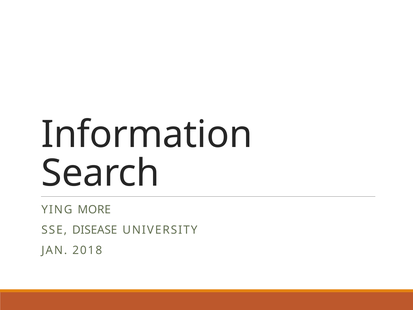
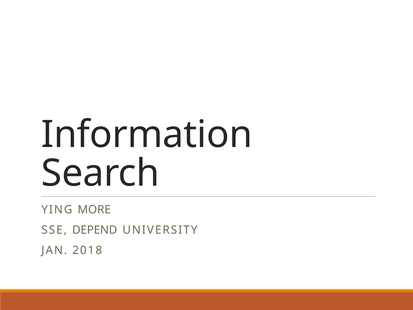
DISEASE: DISEASE -> DEPEND (95, 230)
